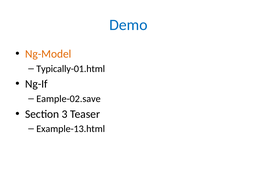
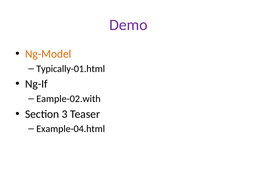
Demo colour: blue -> purple (128, 25)
Eample-02.save: Eample-02.save -> Eample-02.with (68, 99)
Example-13.html: Example-13.html -> Example-04.html (71, 129)
